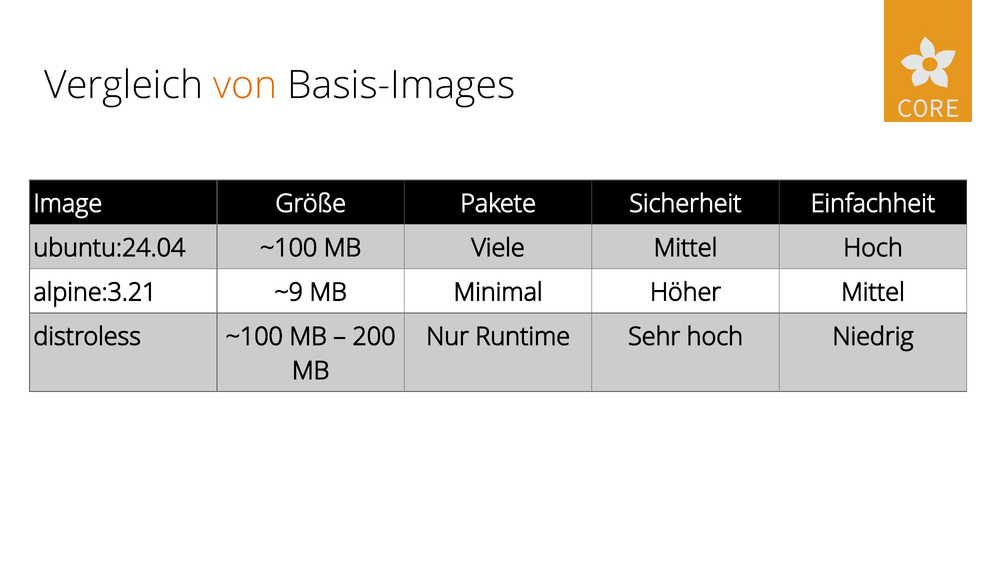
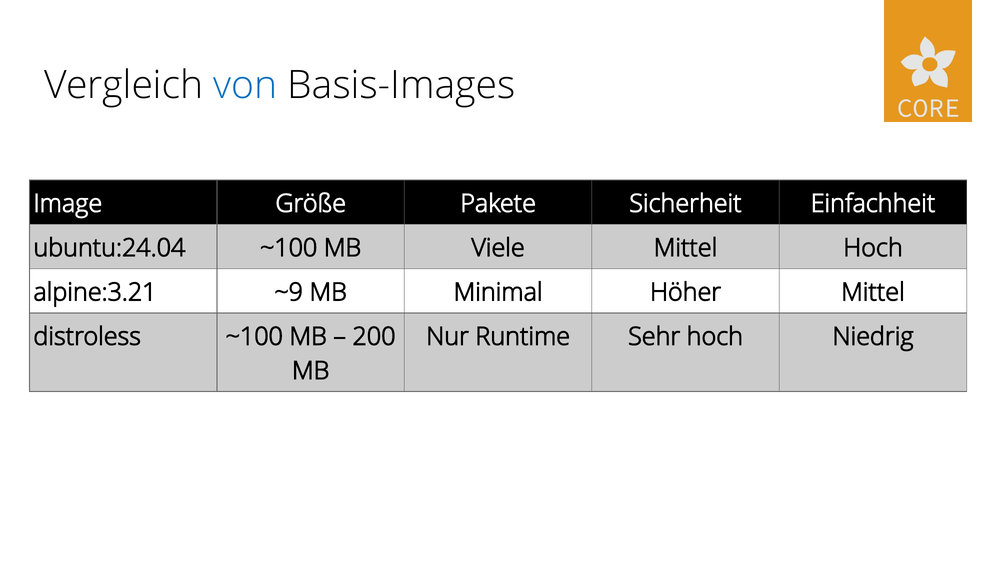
von colour: orange -> blue (245, 85)
